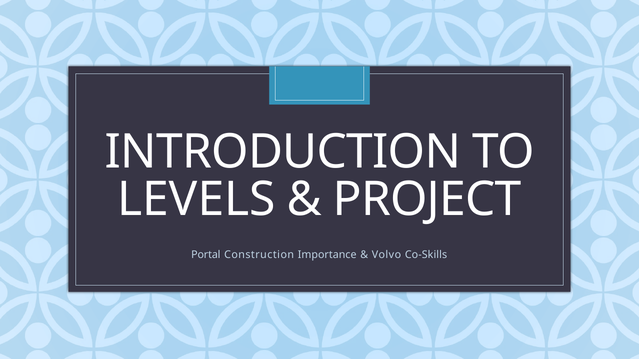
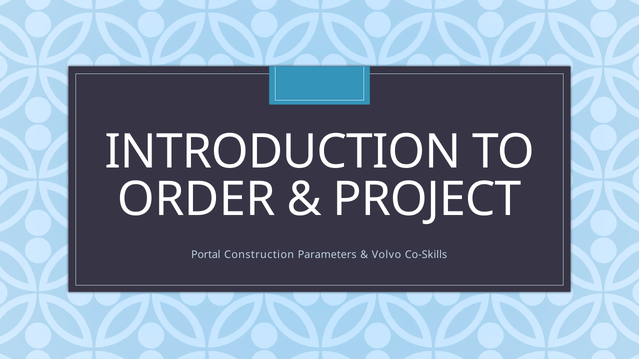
LEVELS: LEVELS -> ORDER (196, 200)
Importance: Importance -> Parameters (327, 255)
